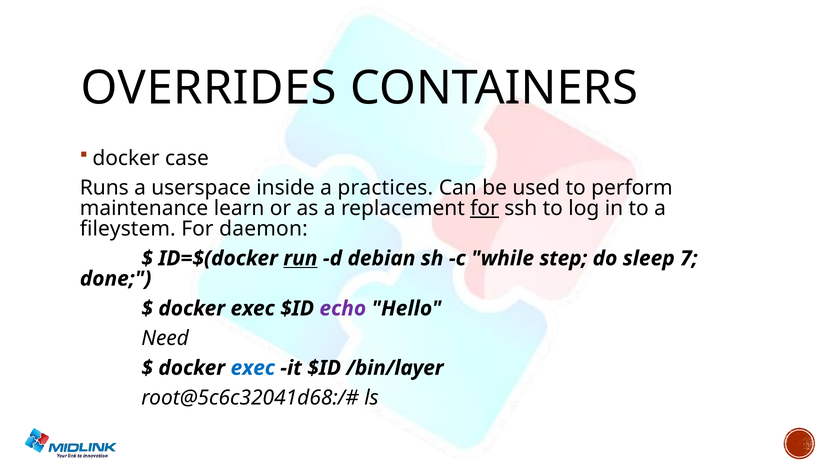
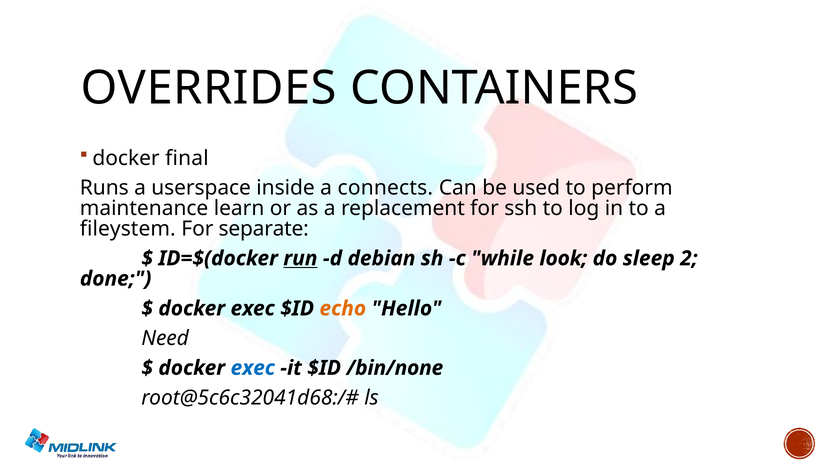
case: case -> final (187, 158)
practices: practices -> connects (385, 188)
for underline: present -> none (485, 208)
daemon: daemon -> separate (264, 229)
step: step -> look (563, 259)
7: 7 -> 2 (689, 259)
echo colour: purple -> orange (343, 309)
/bin/layer: /bin/layer -> /bin/none (395, 368)
